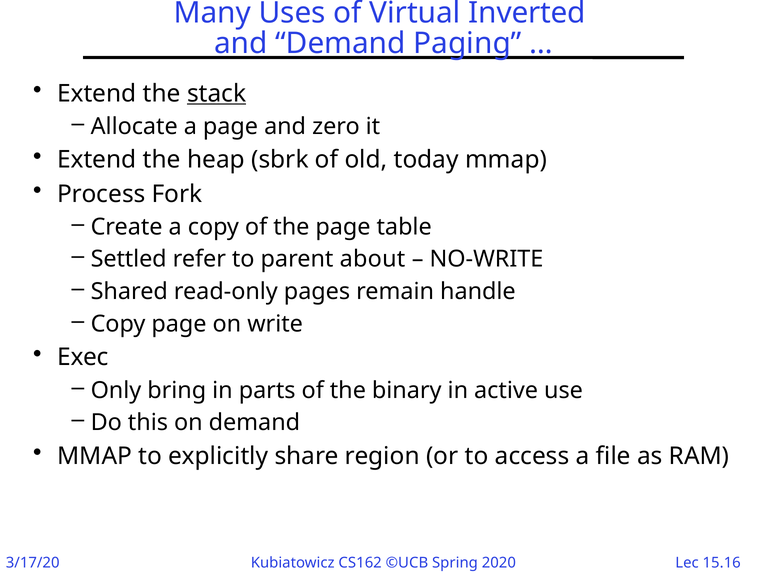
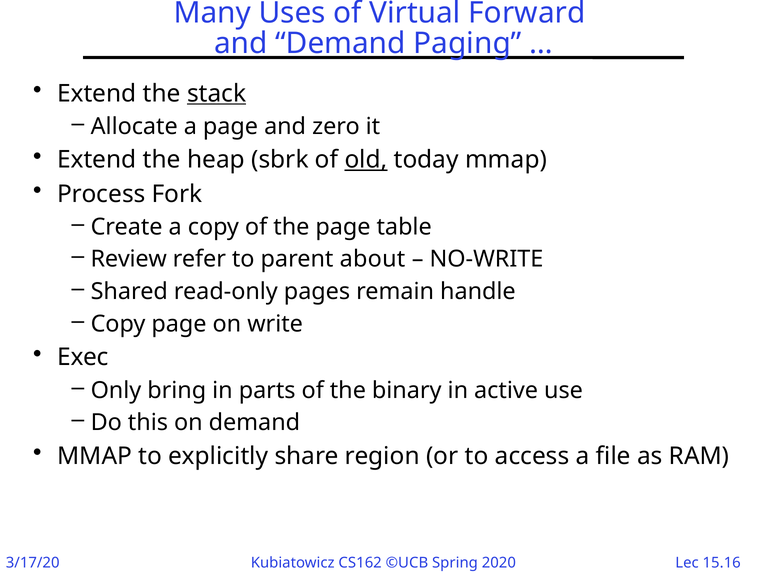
Inverted: Inverted -> Forward (527, 13)
old underline: none -> present (366, 160)
Settled: Settled -> Review (129, 259)
